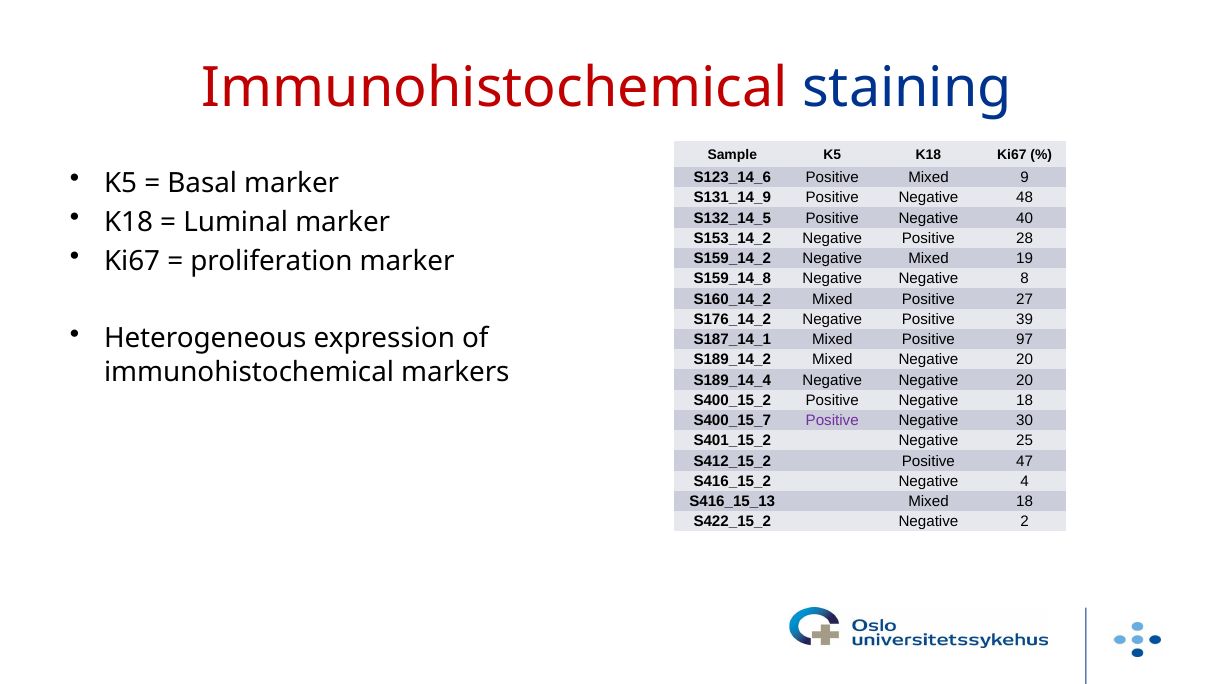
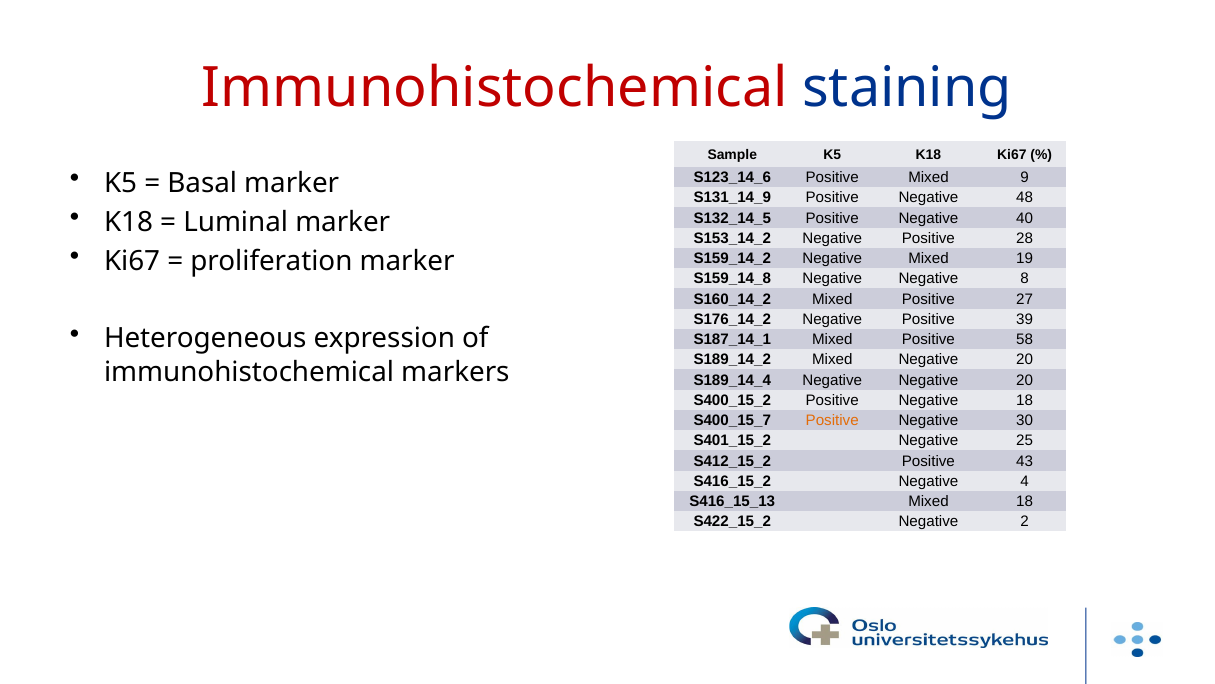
97: 97 -> 58 (1025, 339)
Positive colour: purple -> orange (832, 420)
47: 47 -> 43 (1025, 461)
